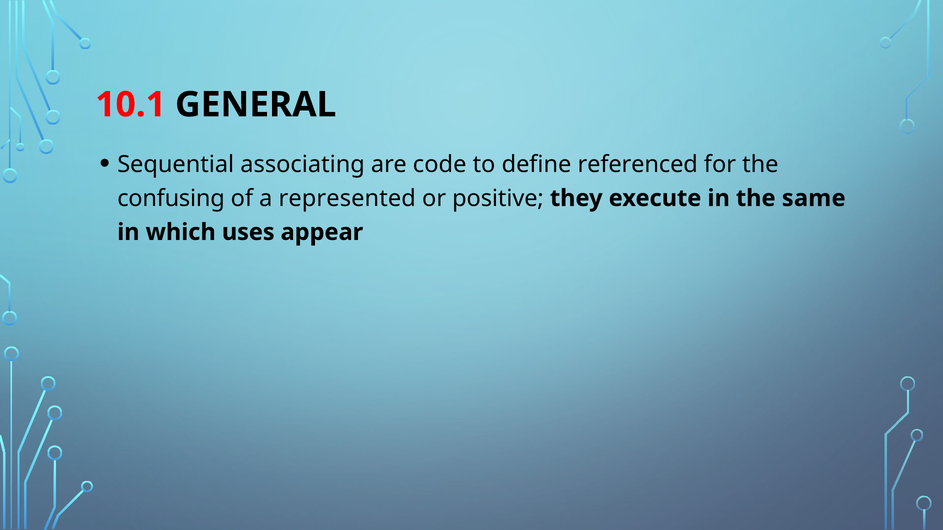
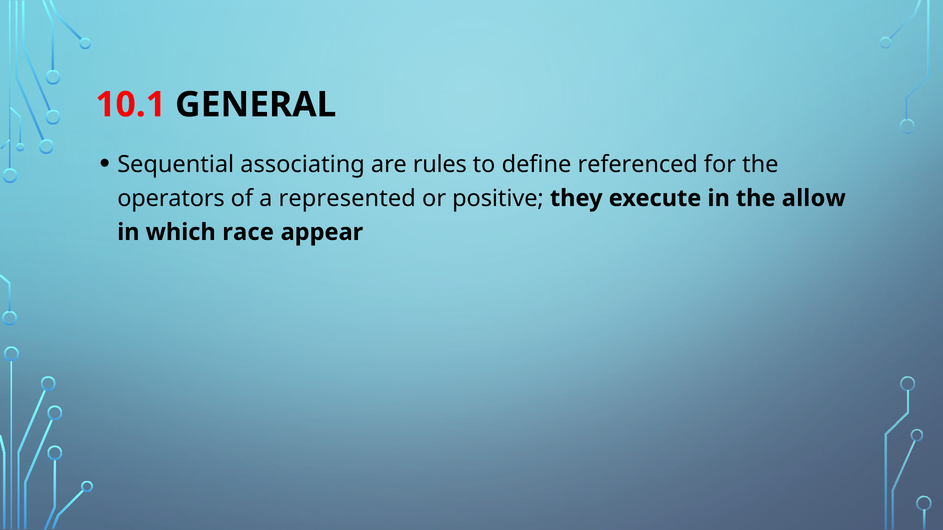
code: code -> rules (440, 164)
confusing: confusing -> operators (171, 198)
same: same -> allow (814, 198)
uses: uses -> race (248, 232)
